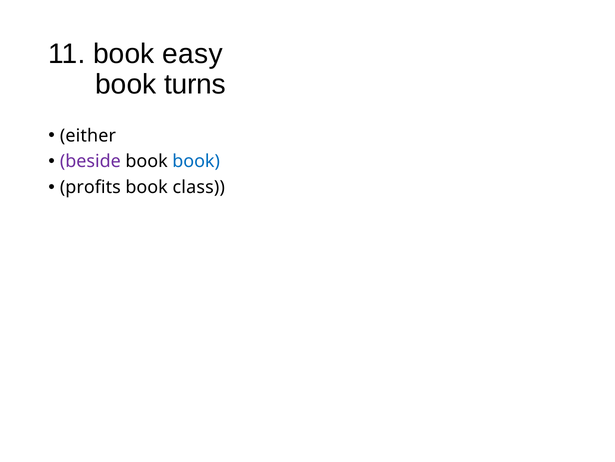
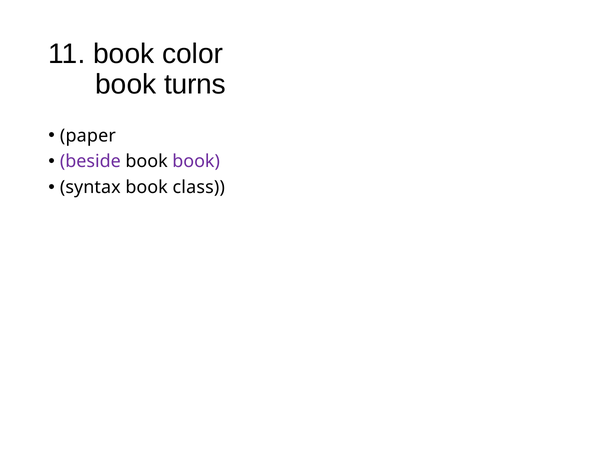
easy: easy -> color (193, 54)
either: either -> paper (88, 135)
book colour: blue -> purple (196, 161)
profits: profits -> syntax (90, 187)
